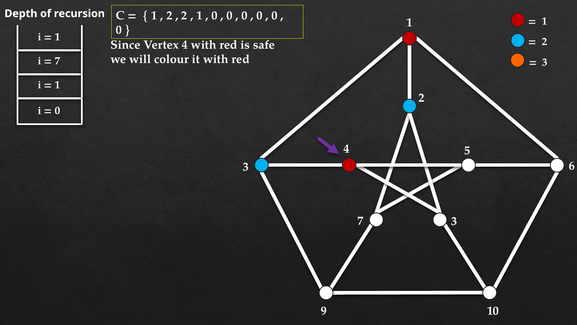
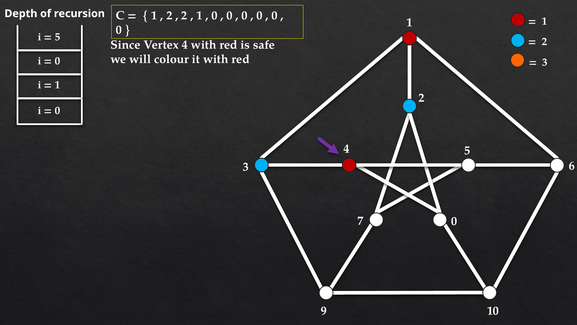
1: 1 -> 5 (58, 37)
7: 7 -> 0 (58, 61)
7 3: 3 -> 0 (454, 221)
